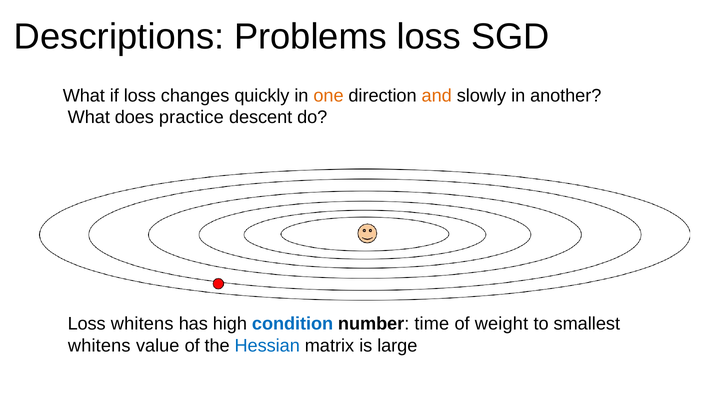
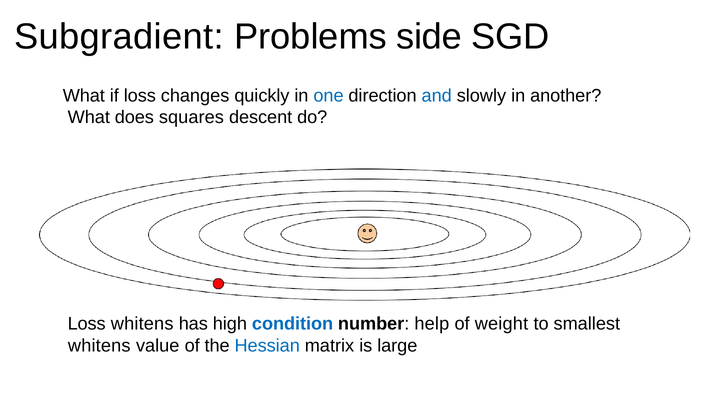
Descriptions: Descriptions -> Subgradient (119, 37)
Problems loss: loss -> side (429, 37)
one colour: orange -> blue (328, 96)
and colour: orange -> blue (437, 96)
practice: practice -> squares (191, 117)
time: time -> help (432, 323)
